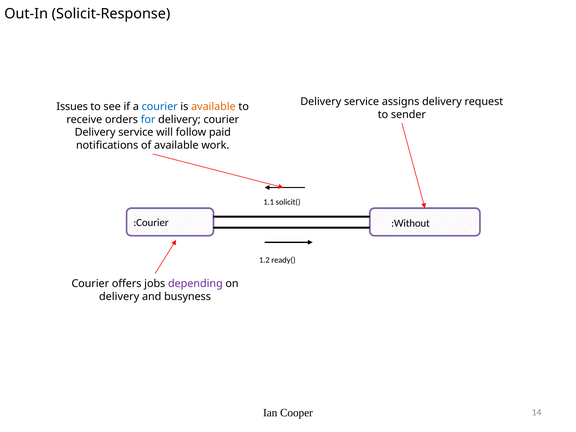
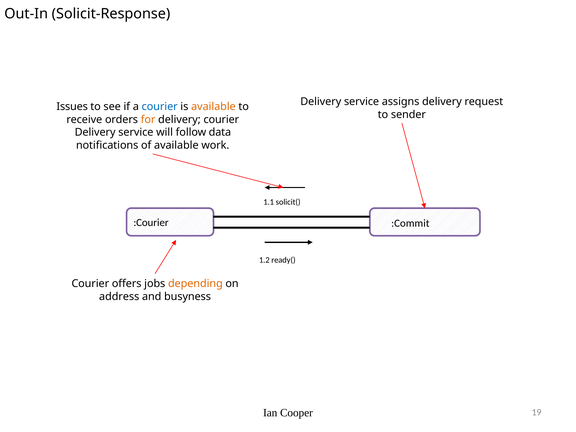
for colour: blue -> orange (148, 119)
paid: paid -> data (220, 132)
:Without: :Without -> :Commit (410, 223)
depending colour: purple -> orange (195, 284)
delivery: delivery -> address (119, 297)
14: 14 -> 19 (537, 412)
